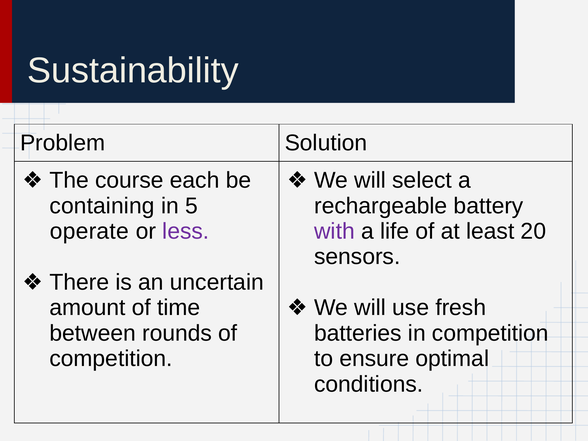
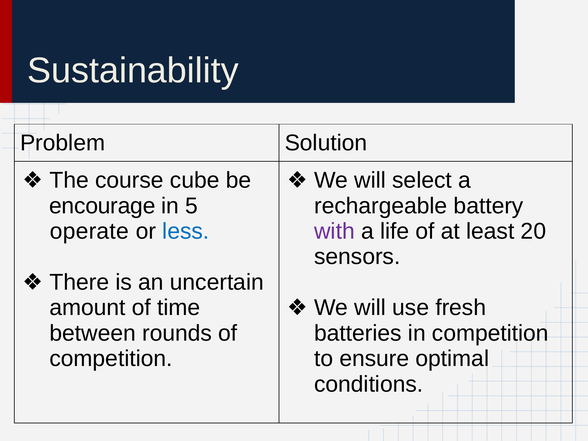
each: each -> cube (195, 180)
containing: containing -> encourage (102, 206)
less colour: purple -> blue (186, 231)
